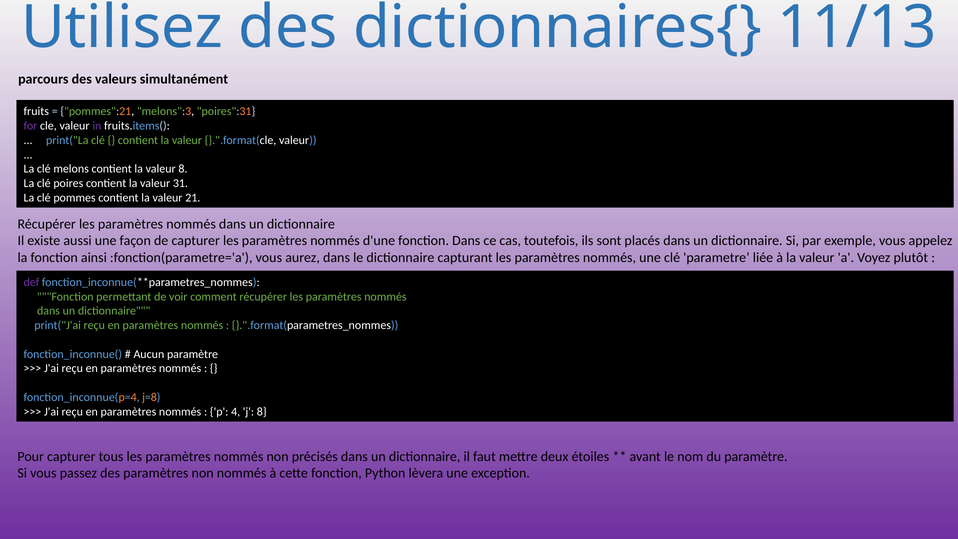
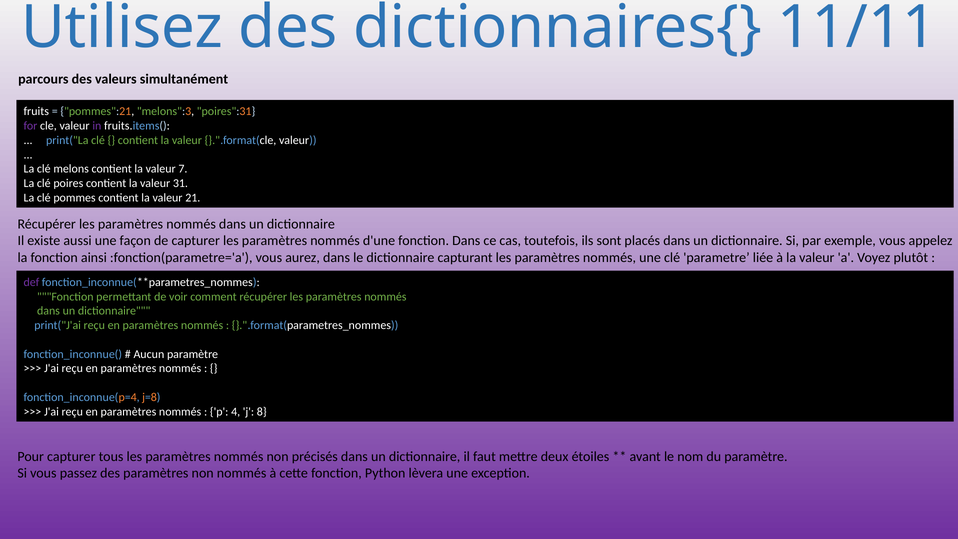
11/13: 11/13 -> 11/11 (857, 27)
valeur 8: 8 -> 7 (183, 169)
